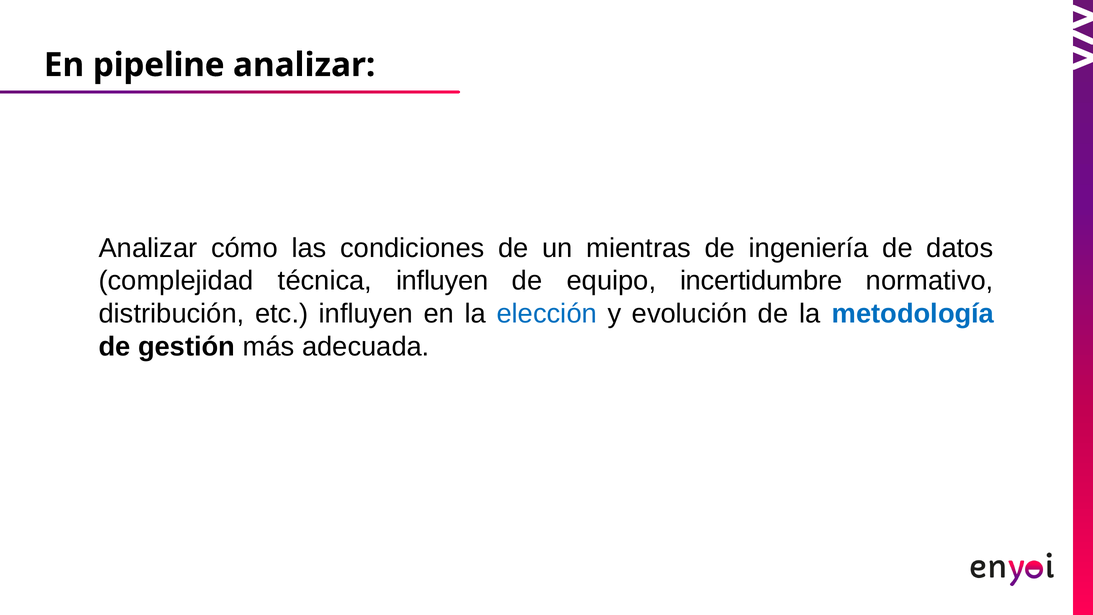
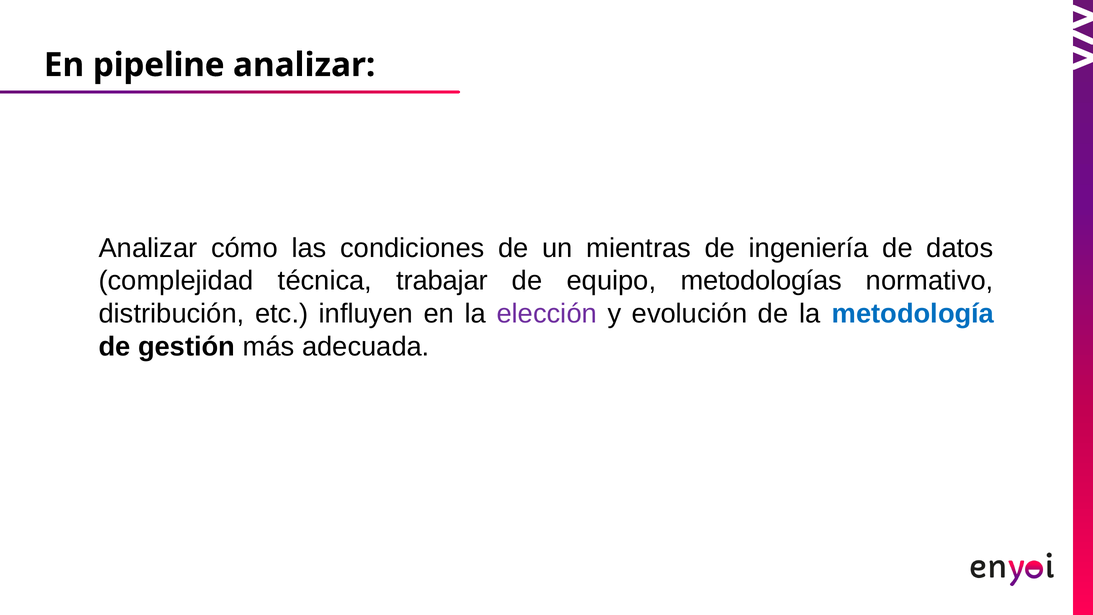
técnica influyen: influyen -> trabajar (442, 281)
incertidumbre: incertidumbre -> metodologías (761, 281)
elección colour: blue -> purple (547, 314)
